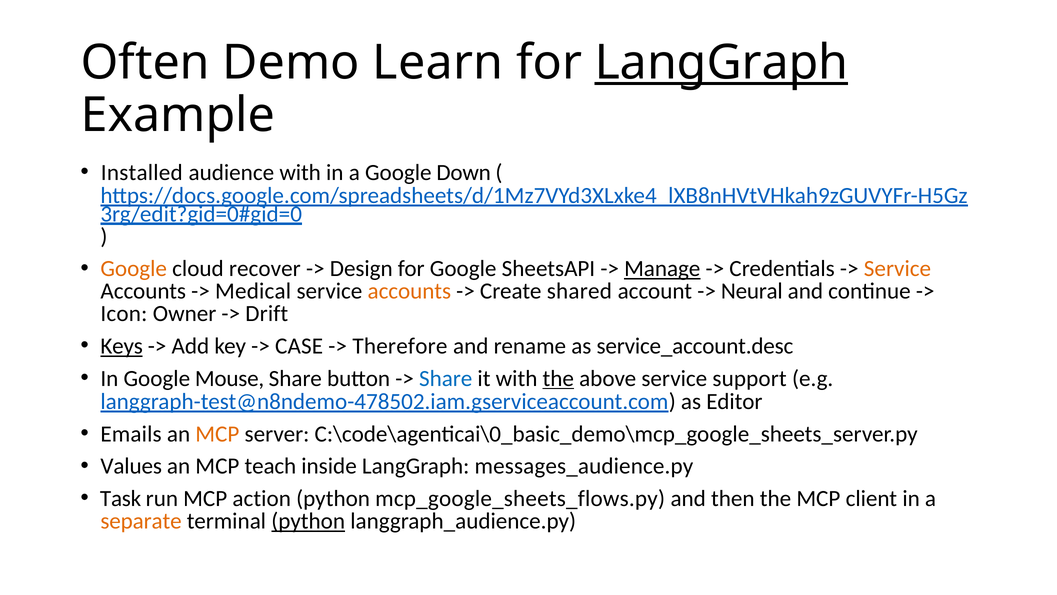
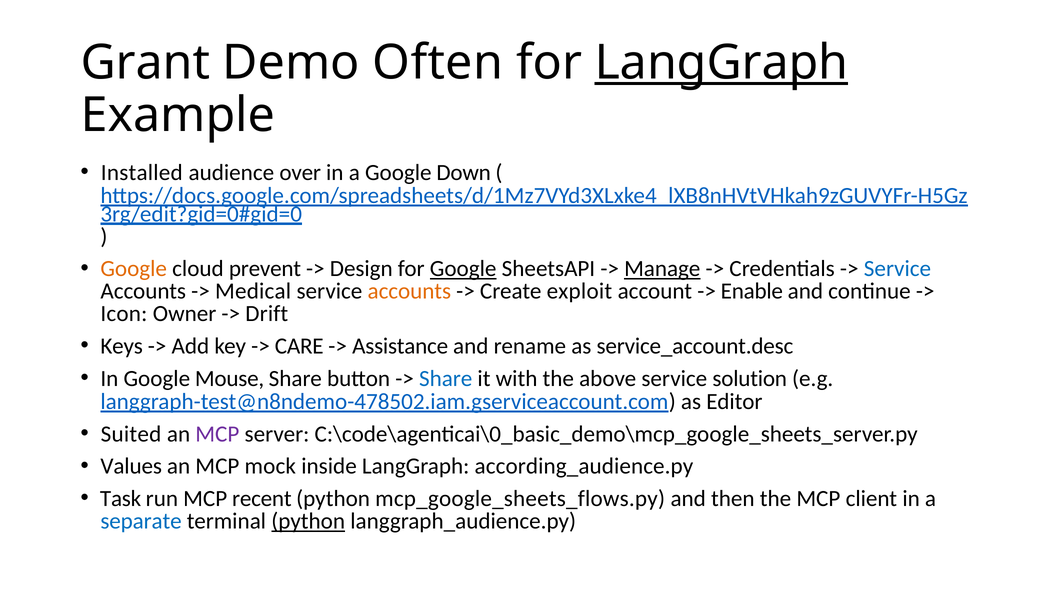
Often: Often -> Grant (145, 63)
Learn: Learn -> Often (438, 63)
audience with: with -> over (300, 173)
recover: recover -> prevent (265, 269)
Google underline: none -> present (463, 269)
Service colour: orange -> blue (897, 269)
shared: shared -> exploit (579, 291)
Neural: Neural -> Enable (752, 291)
Keys underline: present -> none (122, 346)
CASE: CASE -> CARE (299, 346)
Therefore: Therefore -> Assistance (400, 346)
the underline: present -> none (558, 378)
support: support -> solution (750, 378)
Emails: Emails -> Suited (131, 434)
MCP colour: orange -> purple (217, 434)
teach: teach -> mock (270, 466)
messages_audience.py: messages_audience.py -> according_audience.py (584, 466)
action: action -> recent (262, 498)
separate colour: orange -> blue (141, 521)
